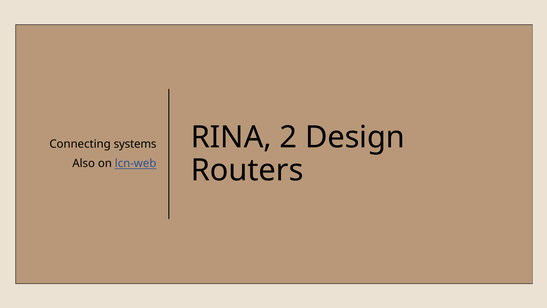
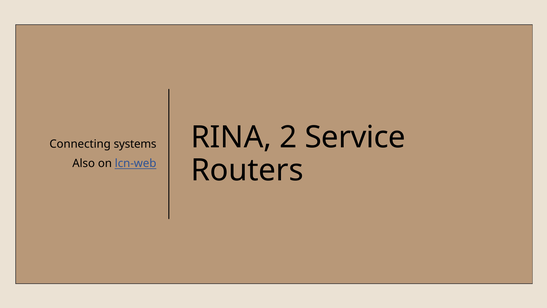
Design: Design -> Service (355, 137)
